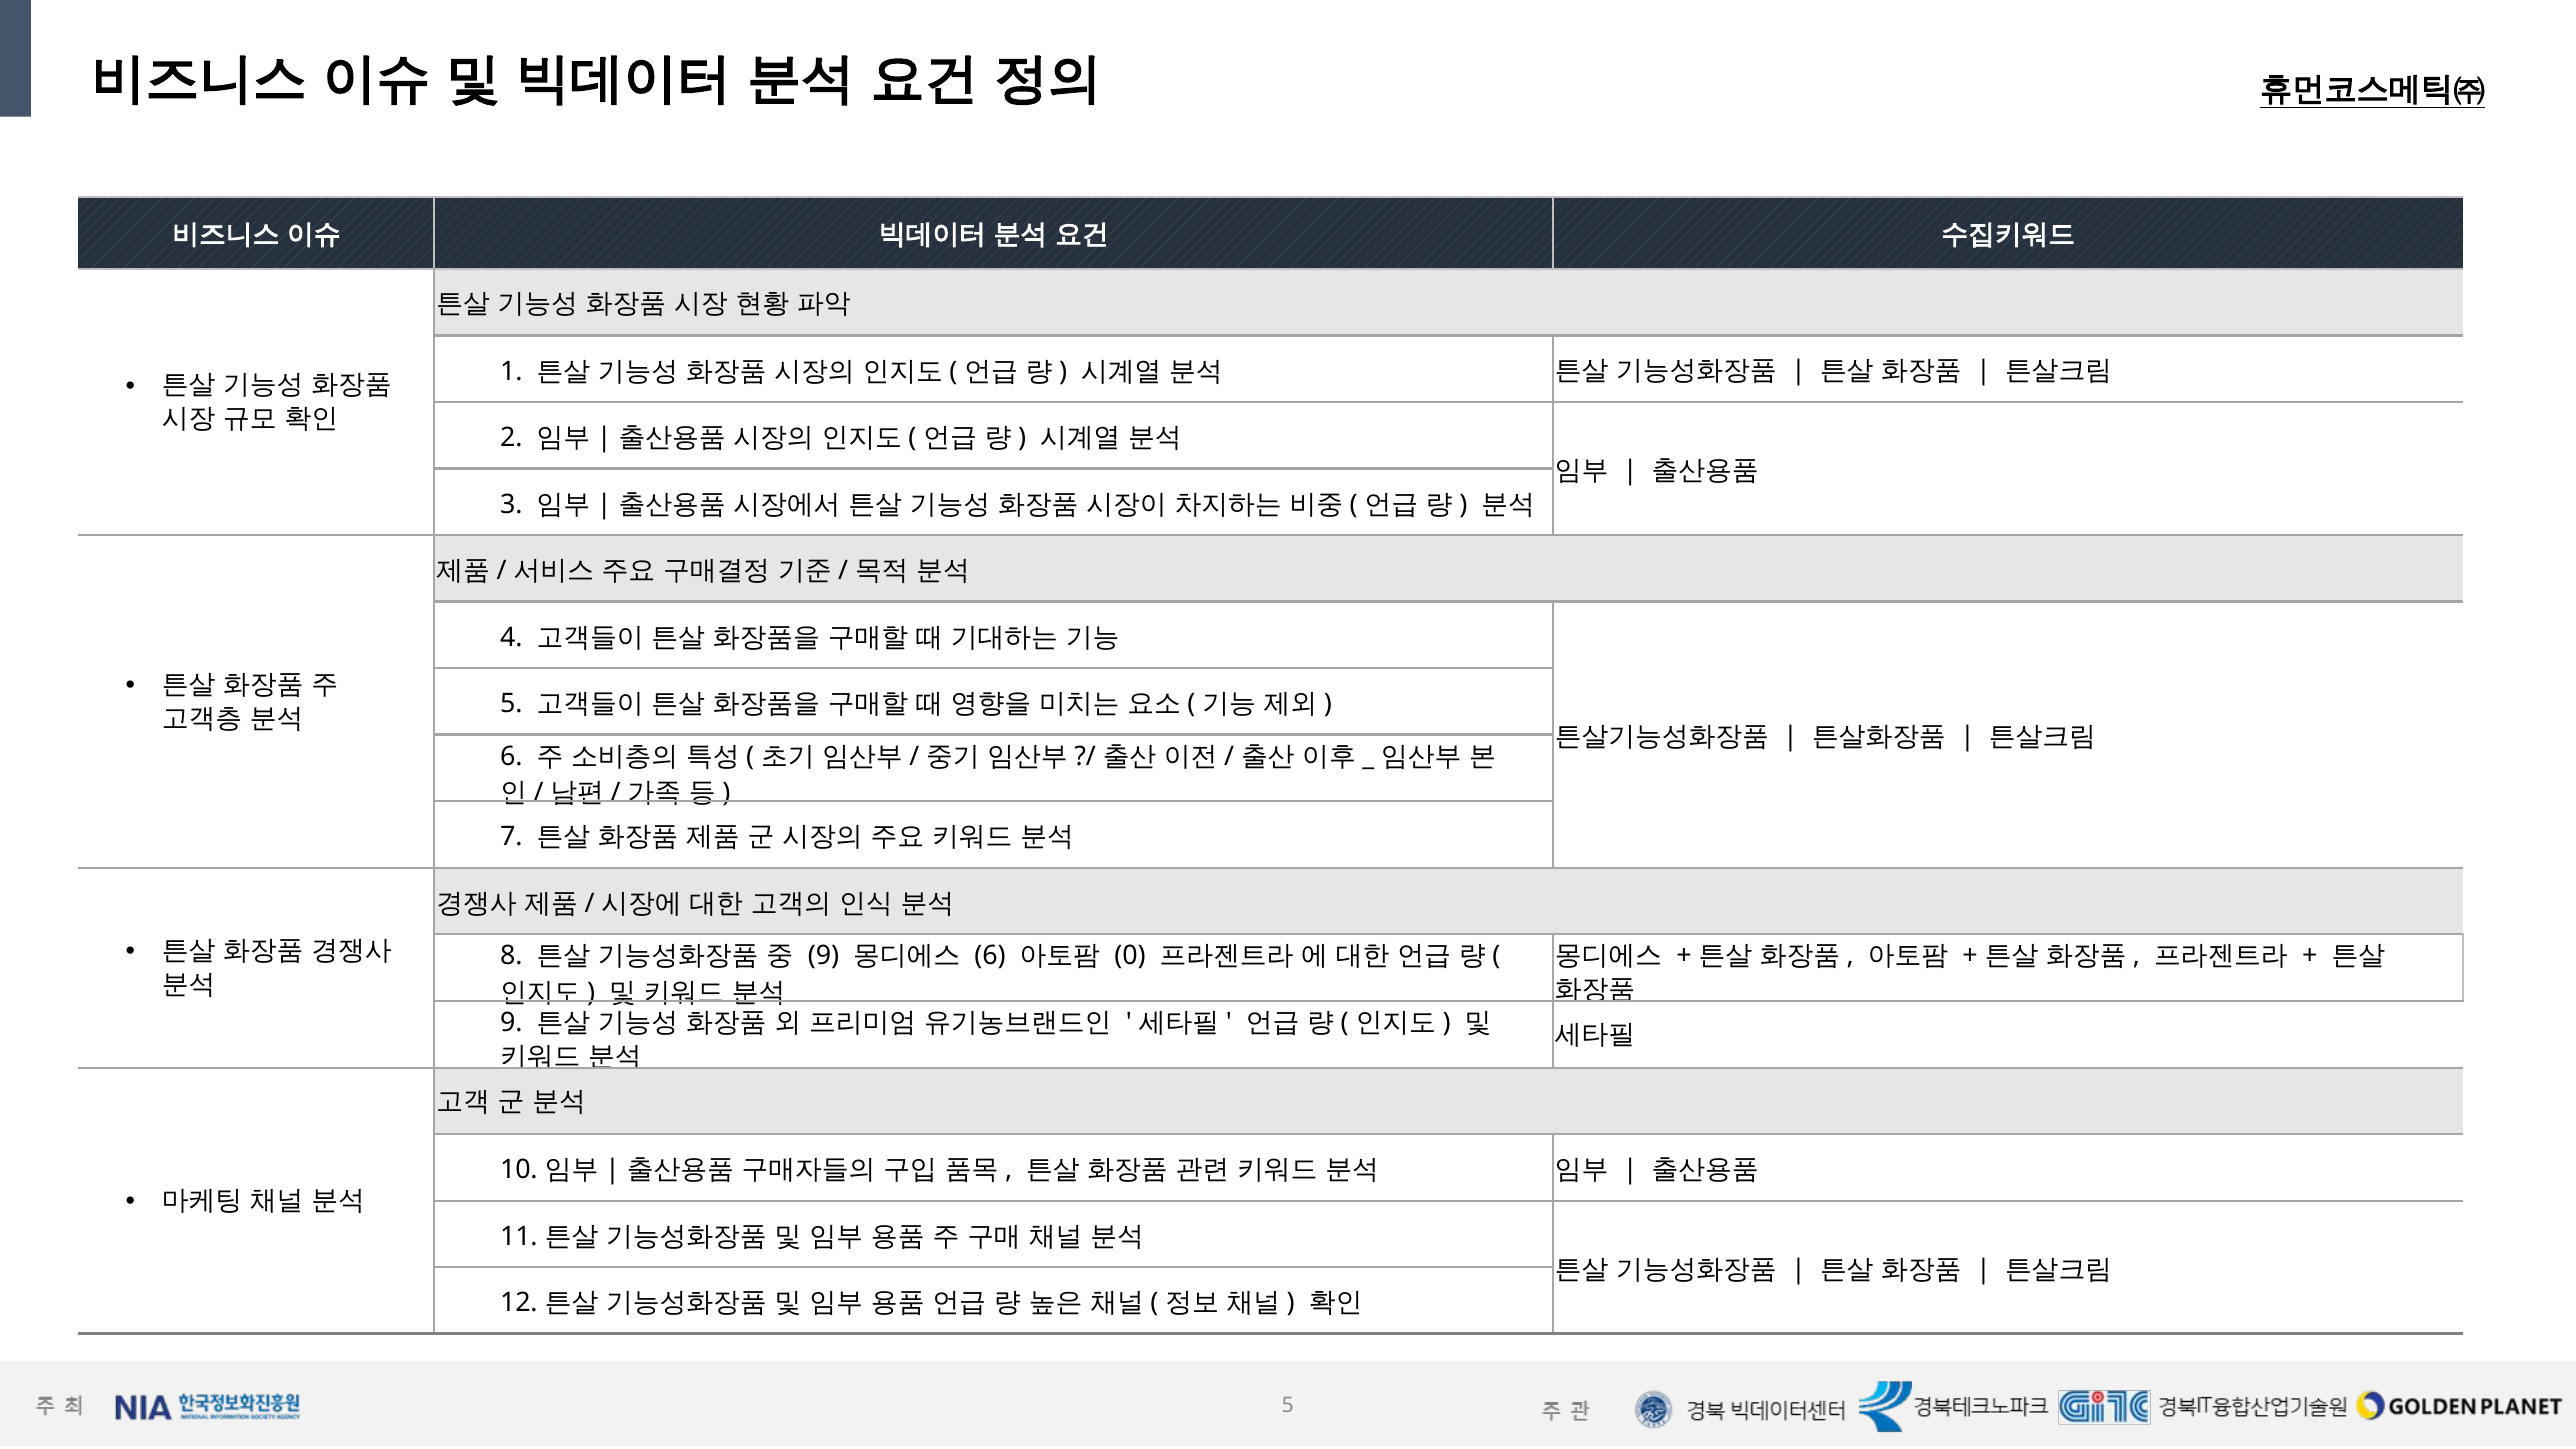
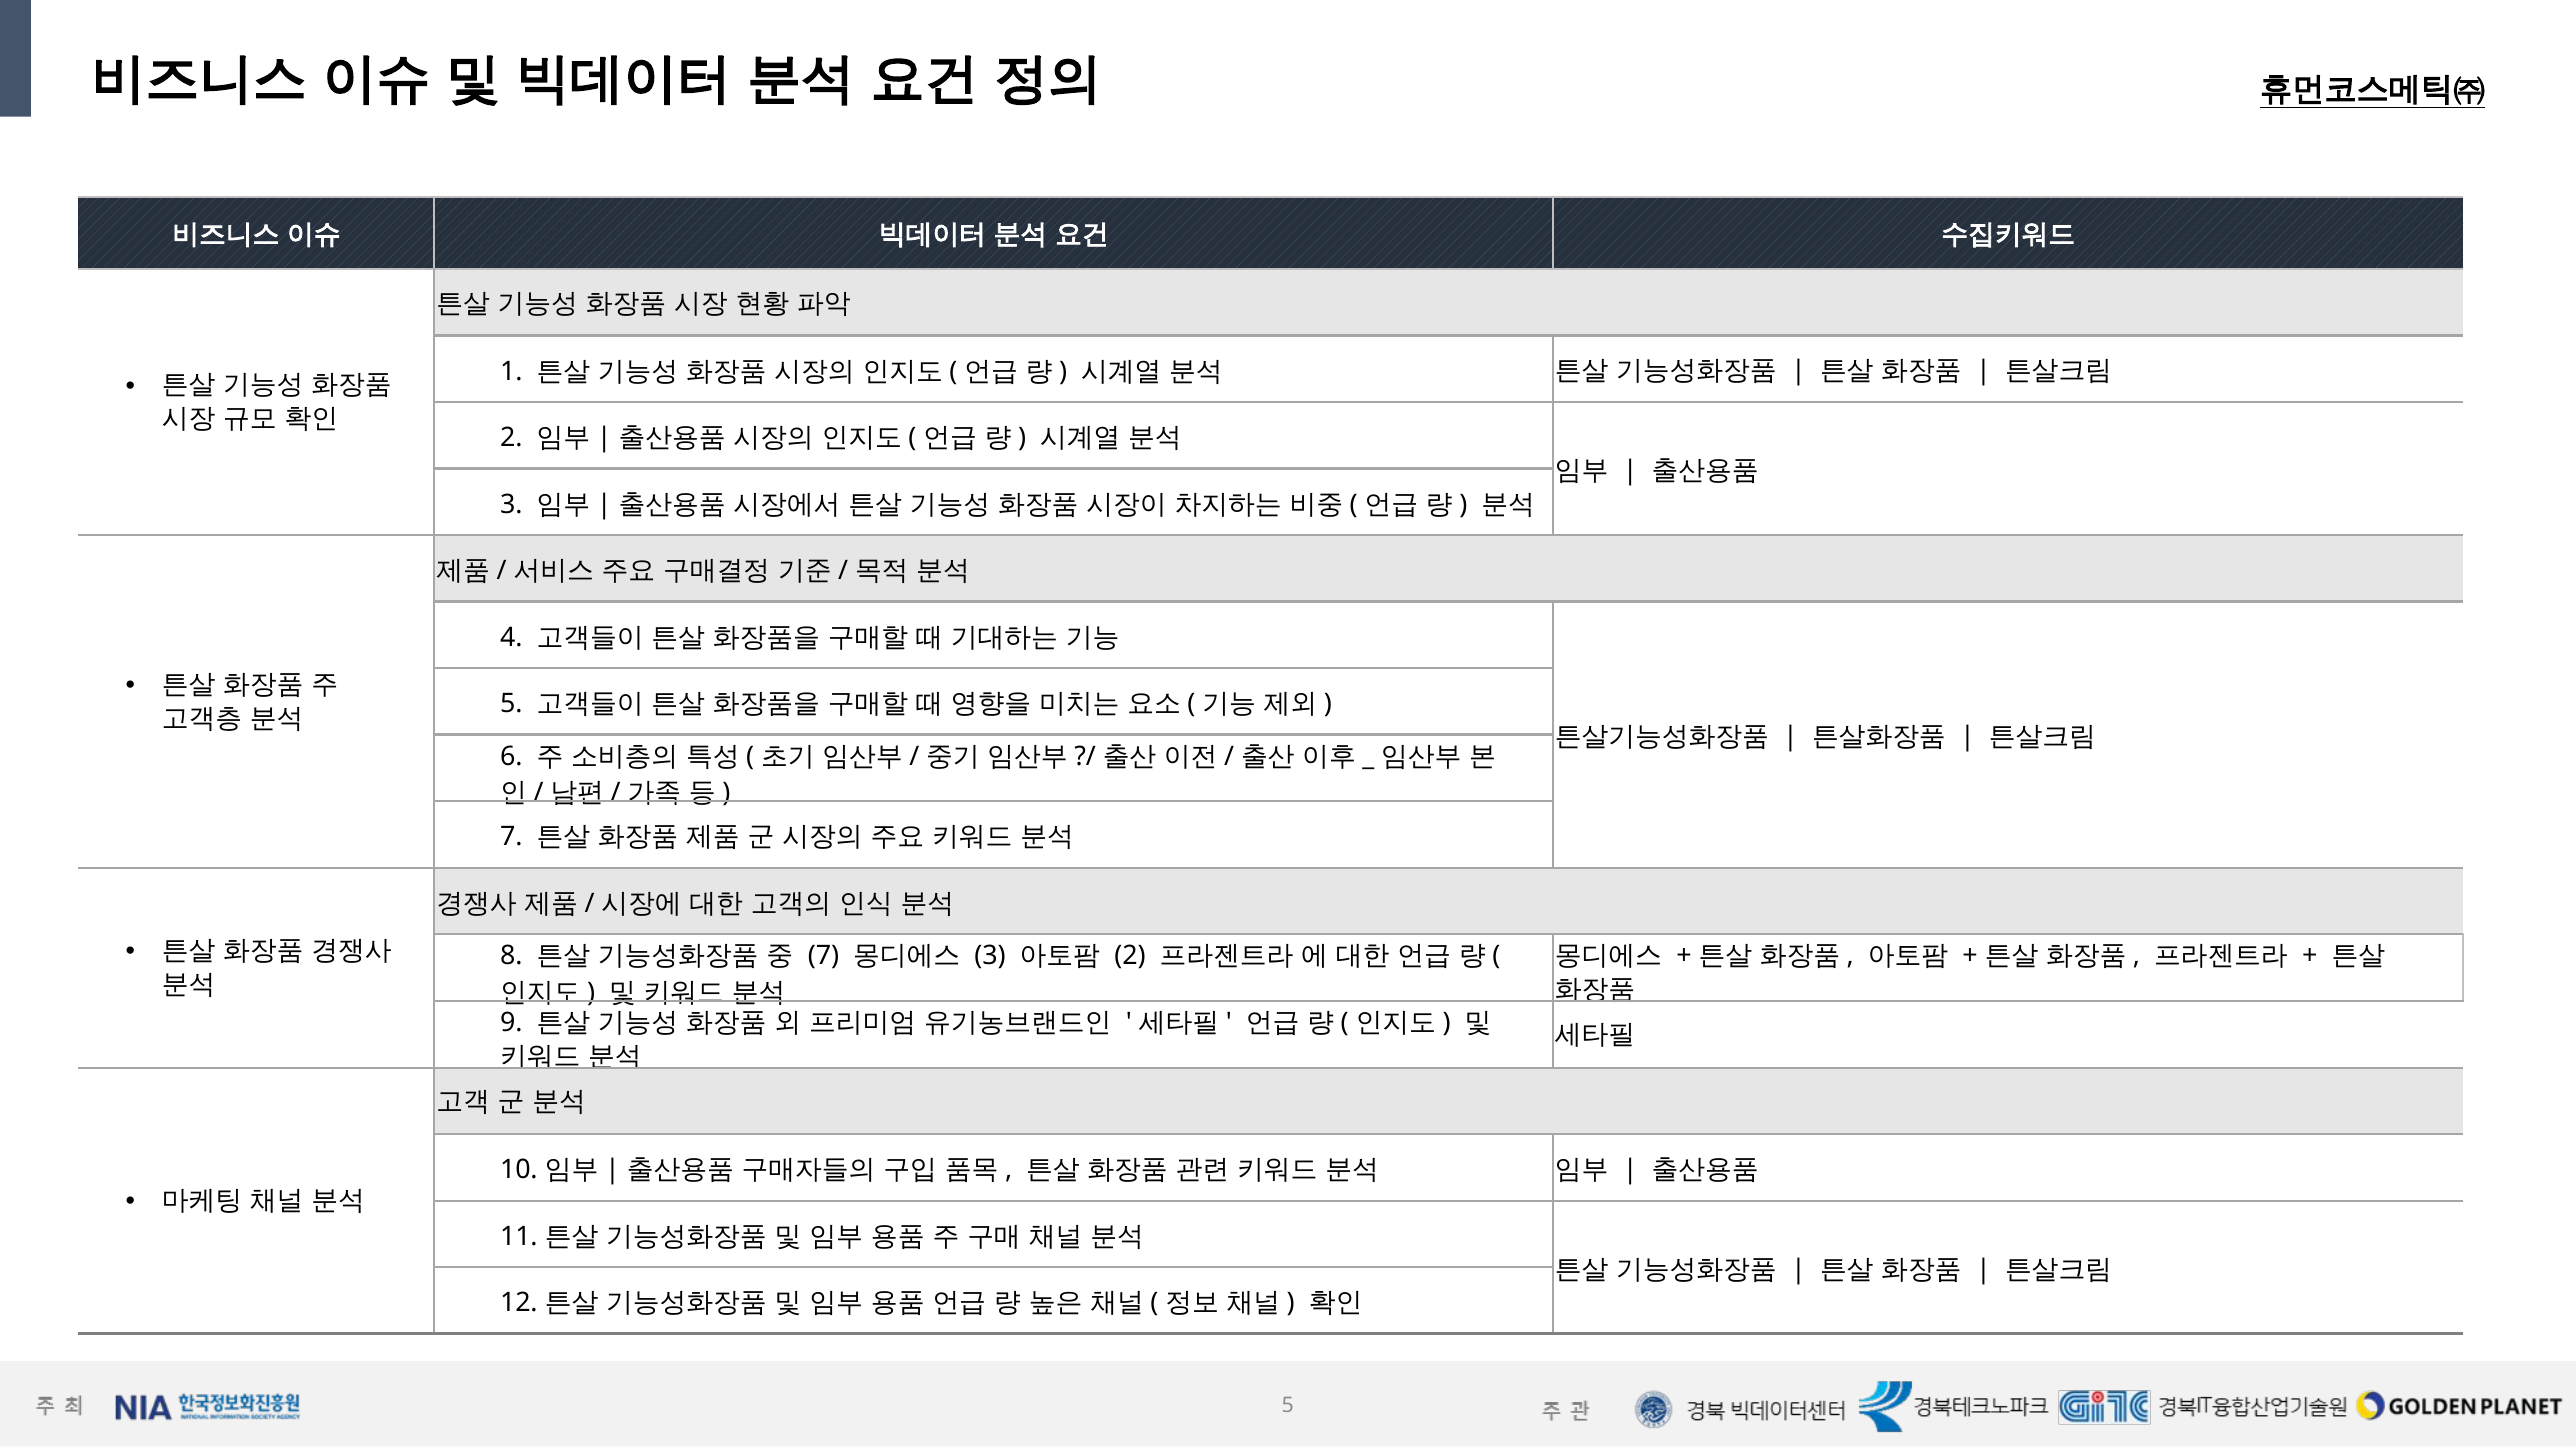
9: 9 -> 7 (823, 956)
6: 6 -> 3 (990, 956)
0: 0 -> 2 (1130, 956)
